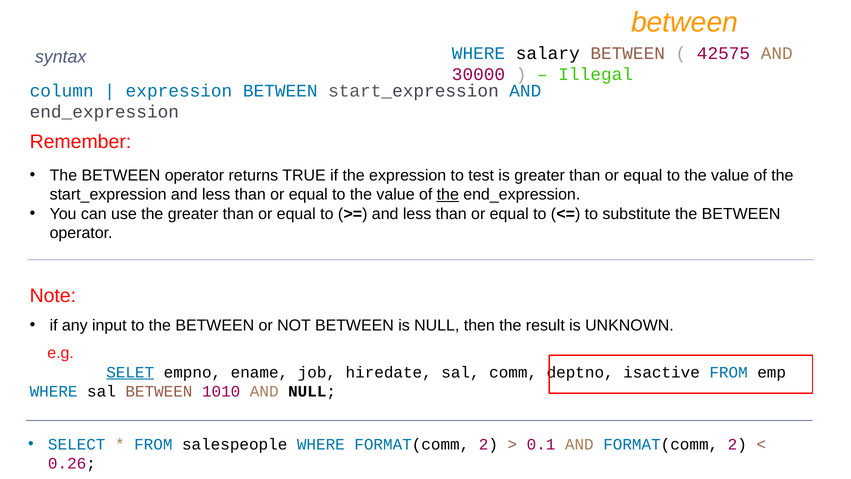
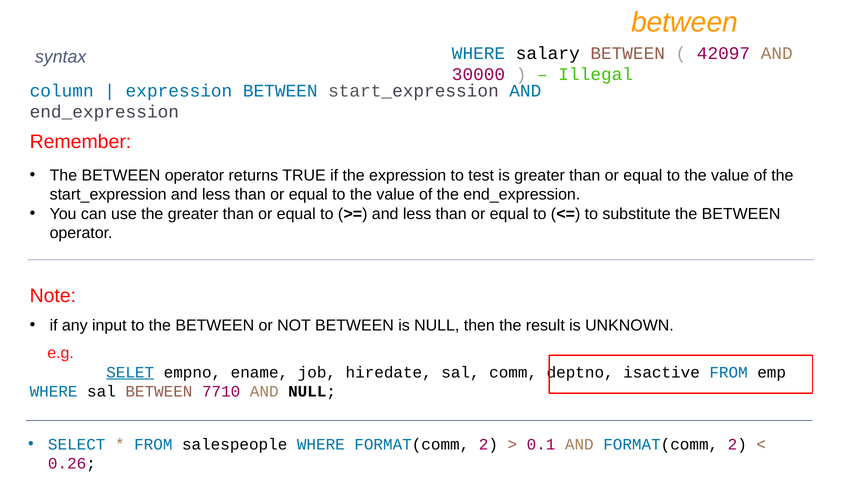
42575: 42575 -> 42097 (723, 53)
the underline: present -> none (448, 194)
1010: 1010 -> 7710 (221, 391)
